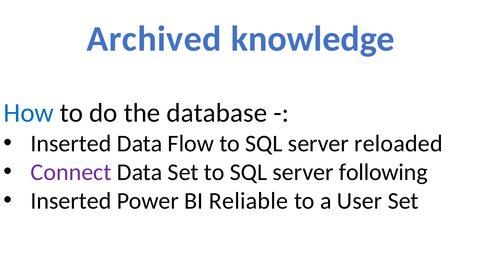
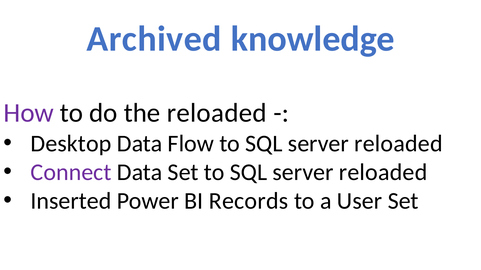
How colour: blue -> purple (29, 113)
the database: database -> reloaded (217, 113)
Inserted: Inserted -> Desktop (71, 144)
following: following -> reloaded (383, 173)
Reliable: Reliable -> Records (249, 201)
